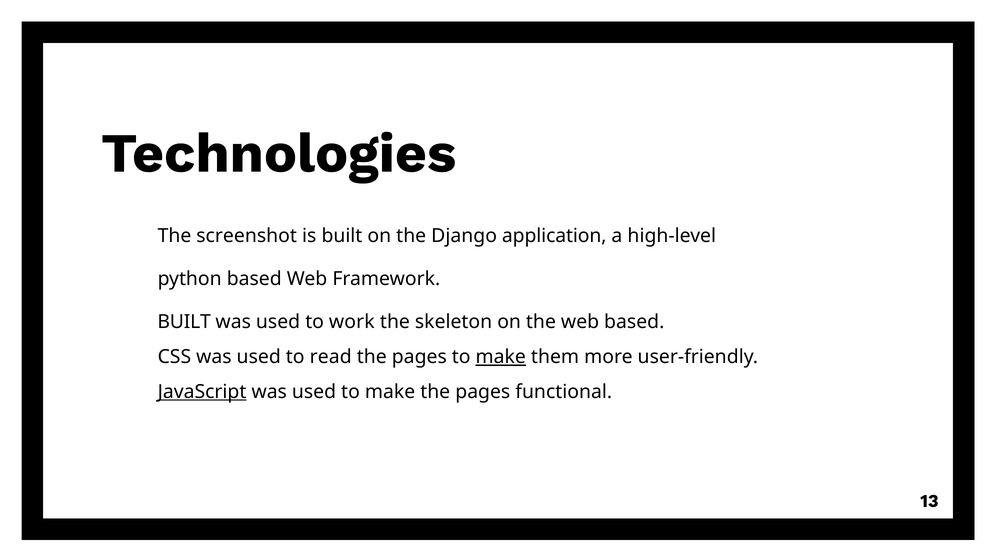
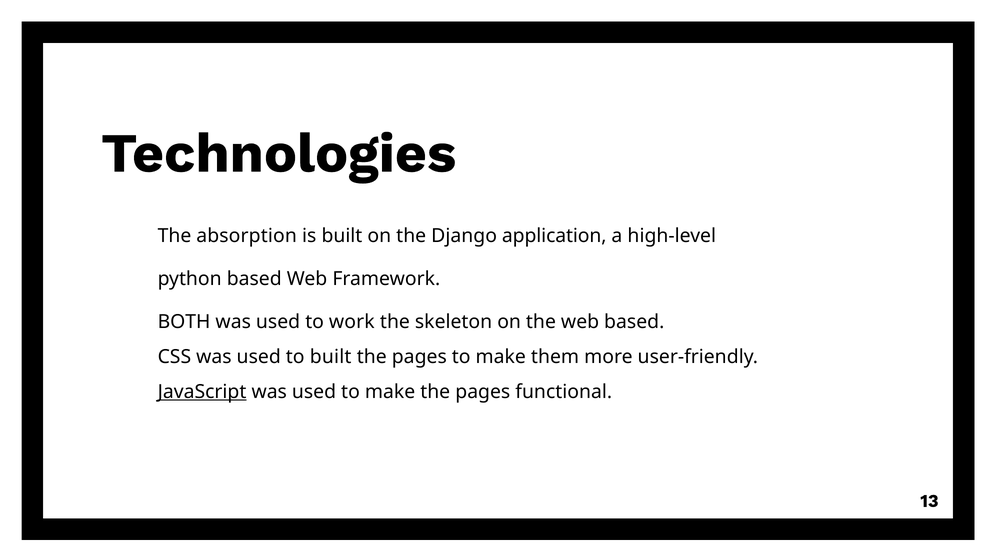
screenshot: screenshot -> absorption (247, 236)
BUILT: BUILT -> BOTH (184, 322)
to read: read -> built (331, 357)
make underline: present -> none (501, 357)
